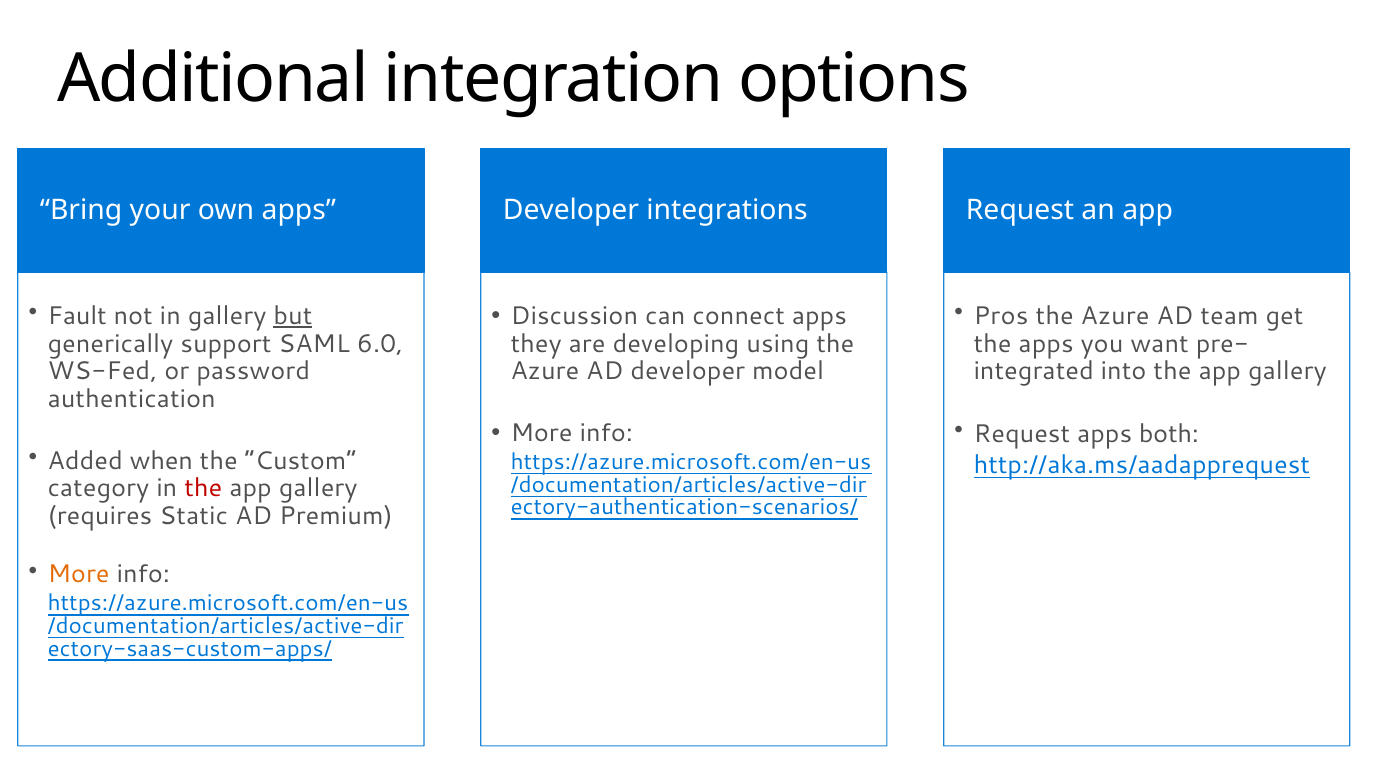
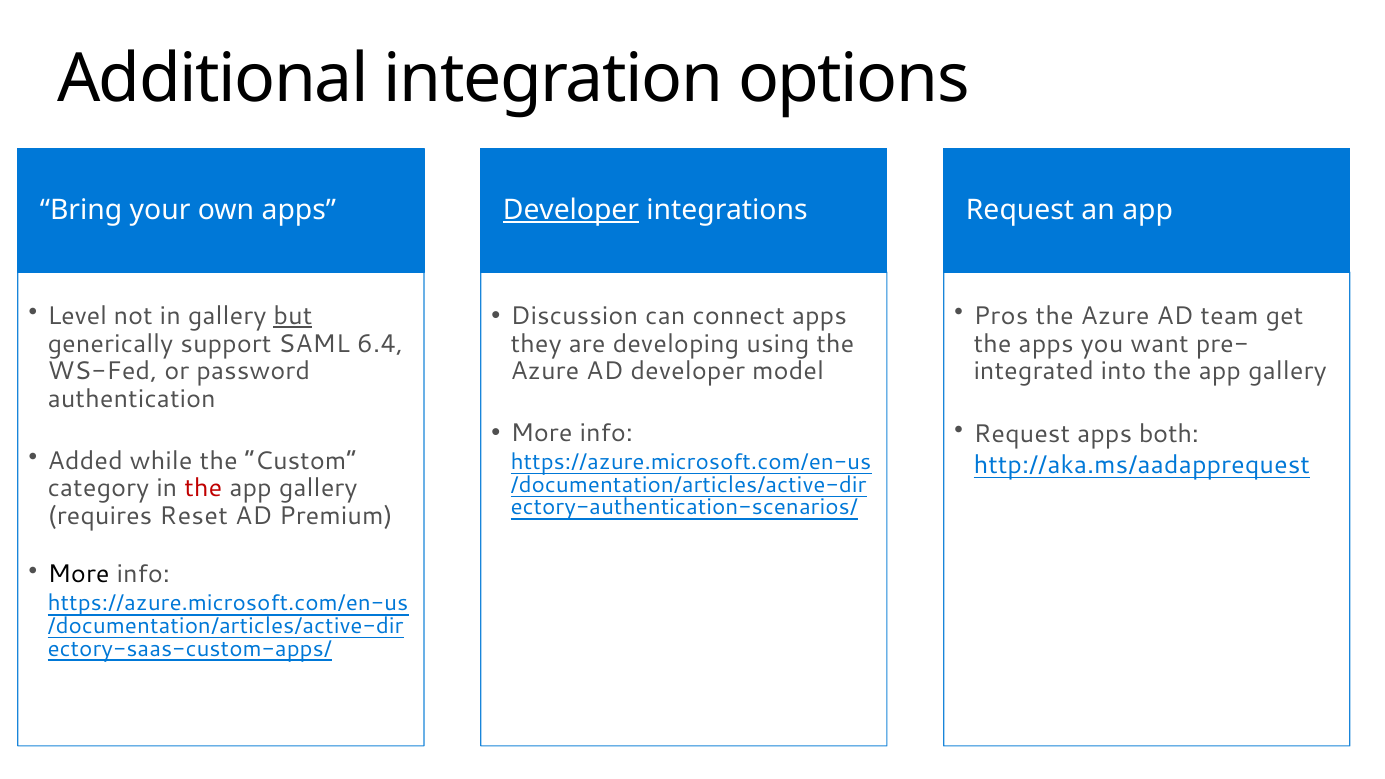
Developer underline: none -> present (571, 210)
Fault: Fault -> Level (77, 316)
6.0: 6.0 -> 6.4 (380, 344)
when: when -> while (161, 461)
Static: Static -> Reset (194, 516)
More colour: orange -> black (79, 574)
